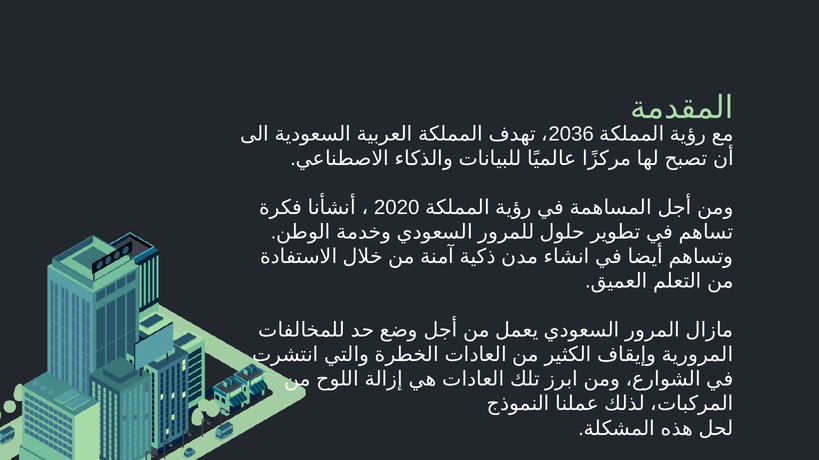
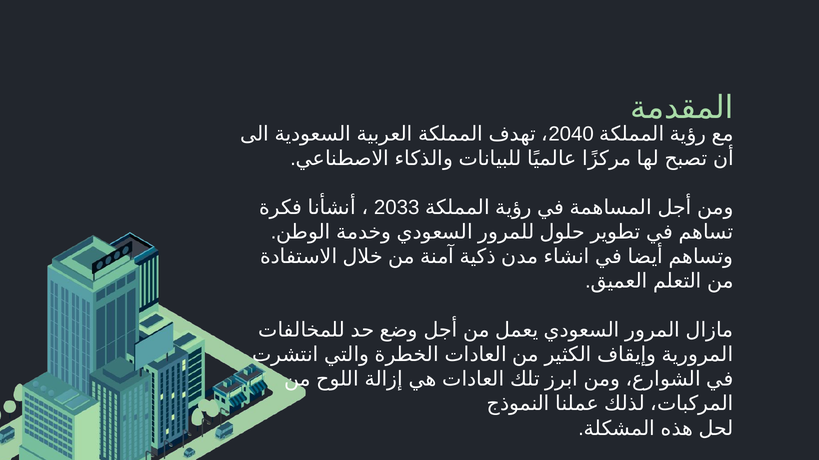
2036: 2036 -> 2040 (571, 134)
2020: 2020 -> 2033 (397, 208)
